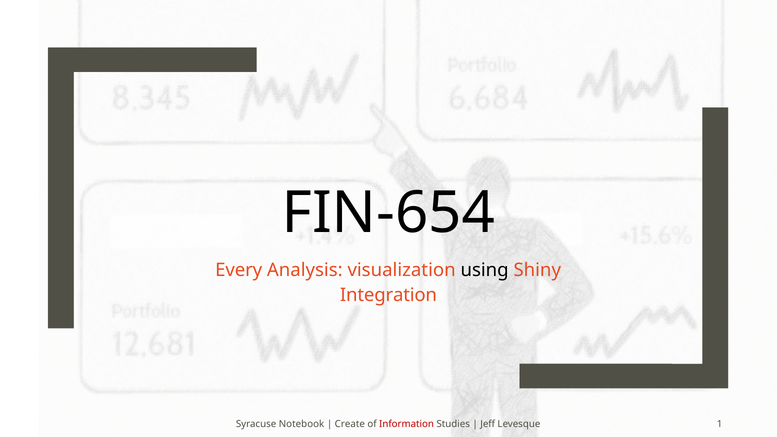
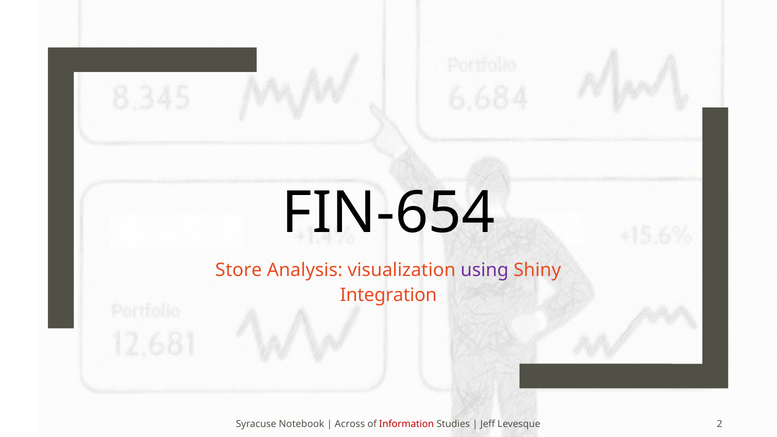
Every: Every -> Store (239, 270)
using colour: black -> purple (485, 270)
Create: Create -> Across (350, 424)
1: 1 -> 2 (720, 424)
